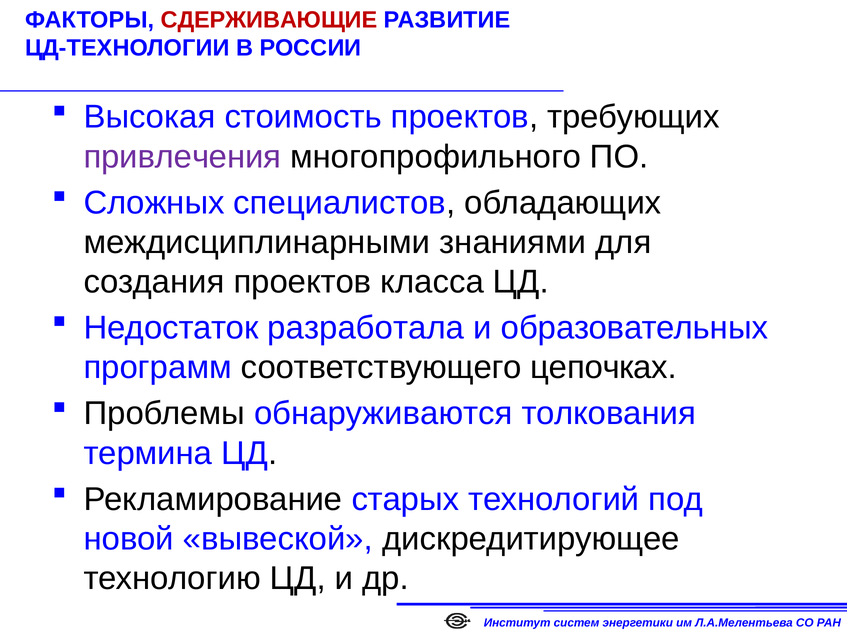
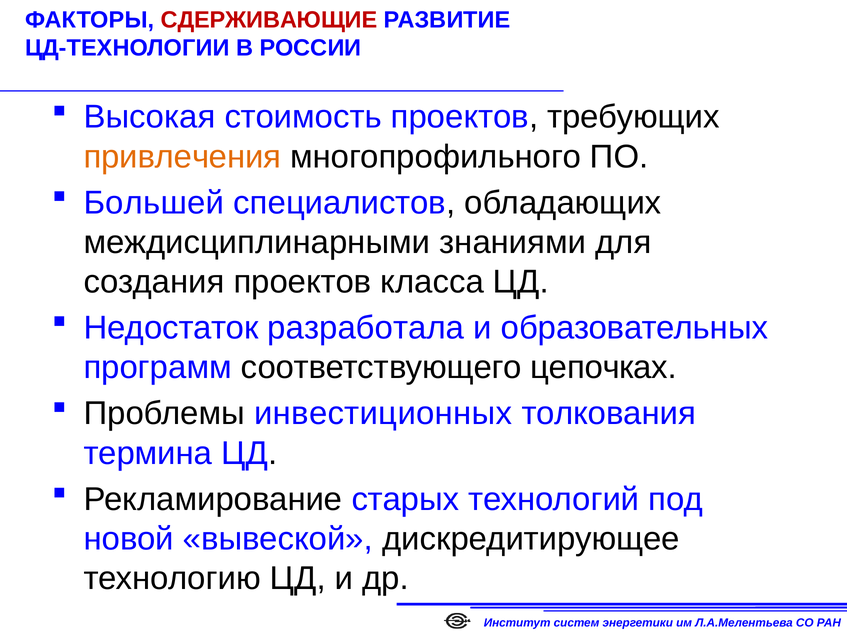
привлечения colour: purple -> orange (182, 157)
Сложных: Сложных -> Большей (154, 203)
обнаруживаются: обнаруживаются -> инвестиционных (383, 414)
